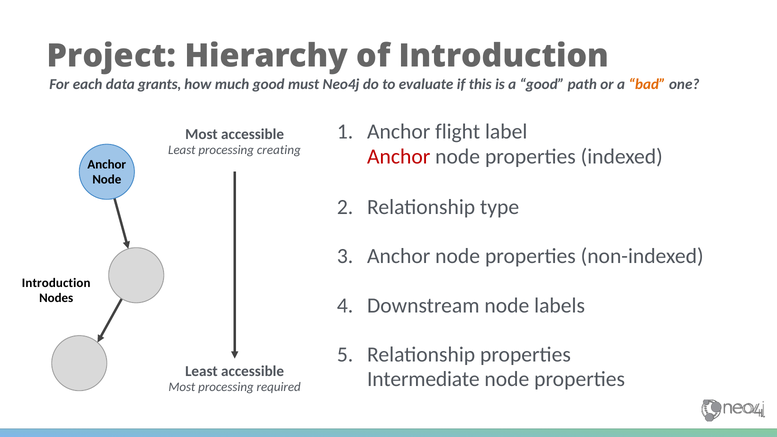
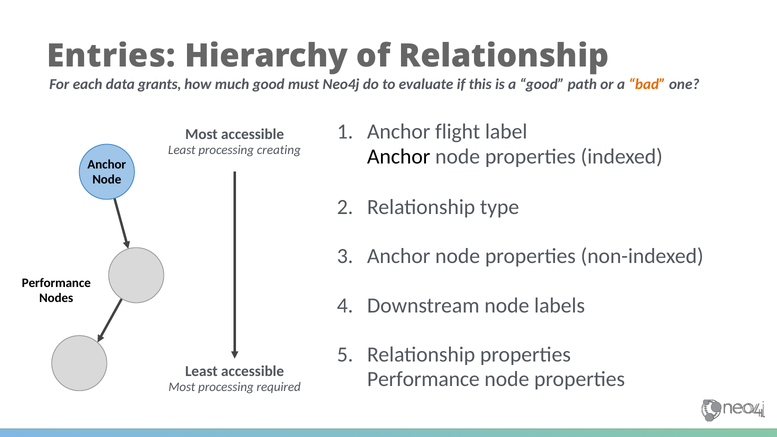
Project: Project -> Entries (111, 56)
of Introduction: Introduction -> Relationship (504, 56)
Anchor colour: red -> black (399, 157)
Introduction: Introduction -> Performance (56, 283)
Intermediate: Intermediate -> Performance (423, 379)
